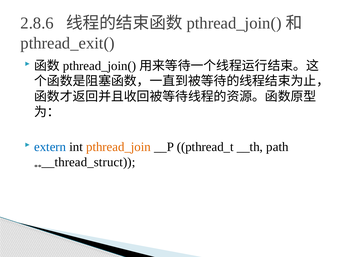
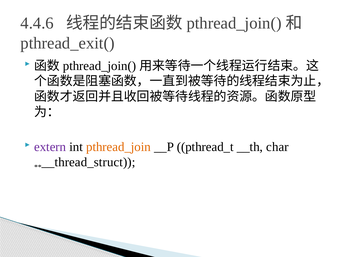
2.8.6: 2.8.6 -> 4.4.6 (37, 23)
extern colour: blue -> purple (50, 147)
path: path -> char (277, 147)
